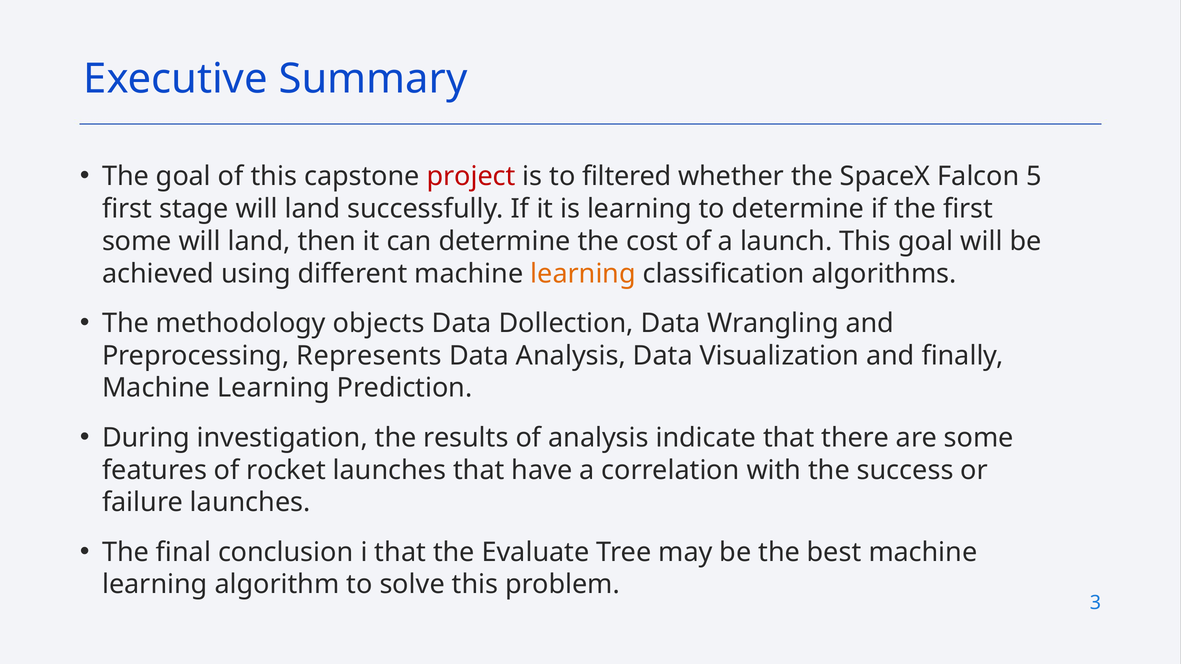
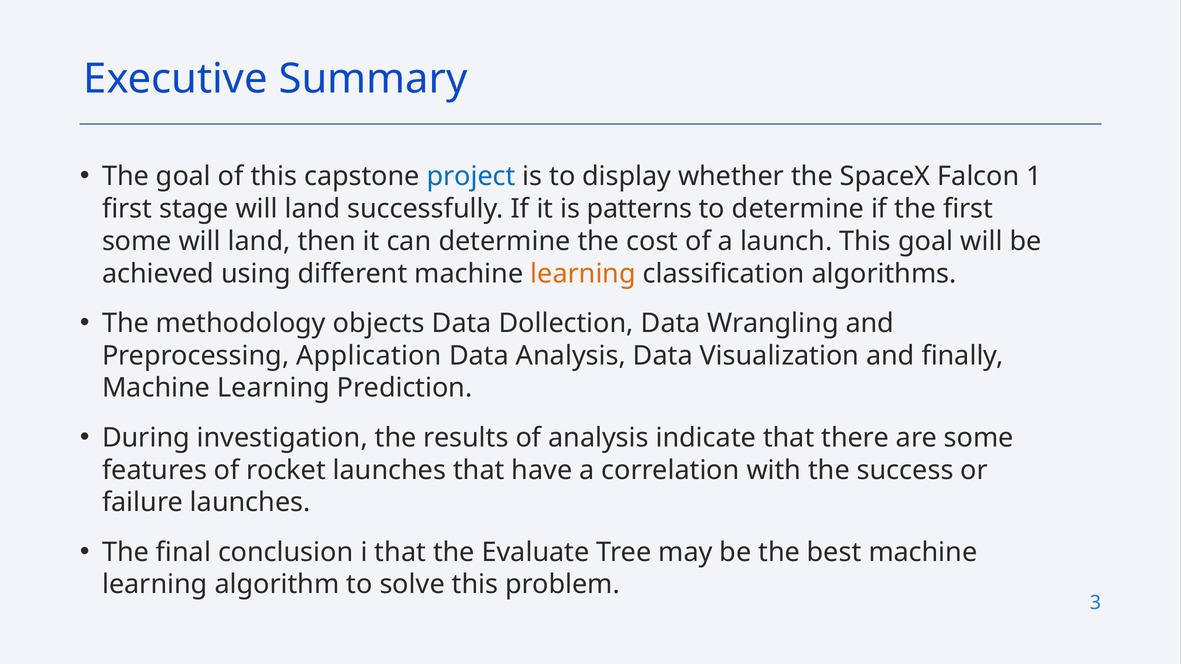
project colour: red -> blue (471, 176)
filtered: filtered -> display (627, 176)
5: 5 -> 1 (1034, 176)
is learning: learning -> patterns (640, 209)
Represents: Represents -> Application (369, 356)
